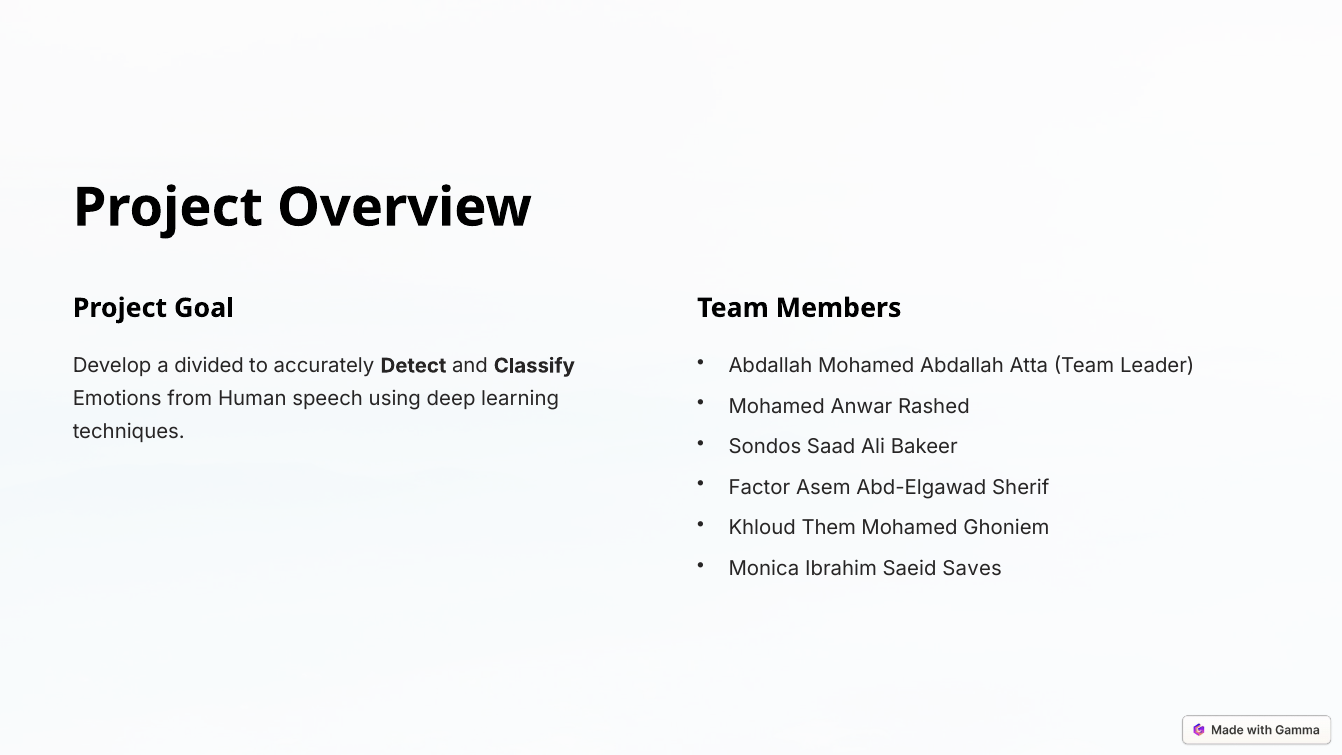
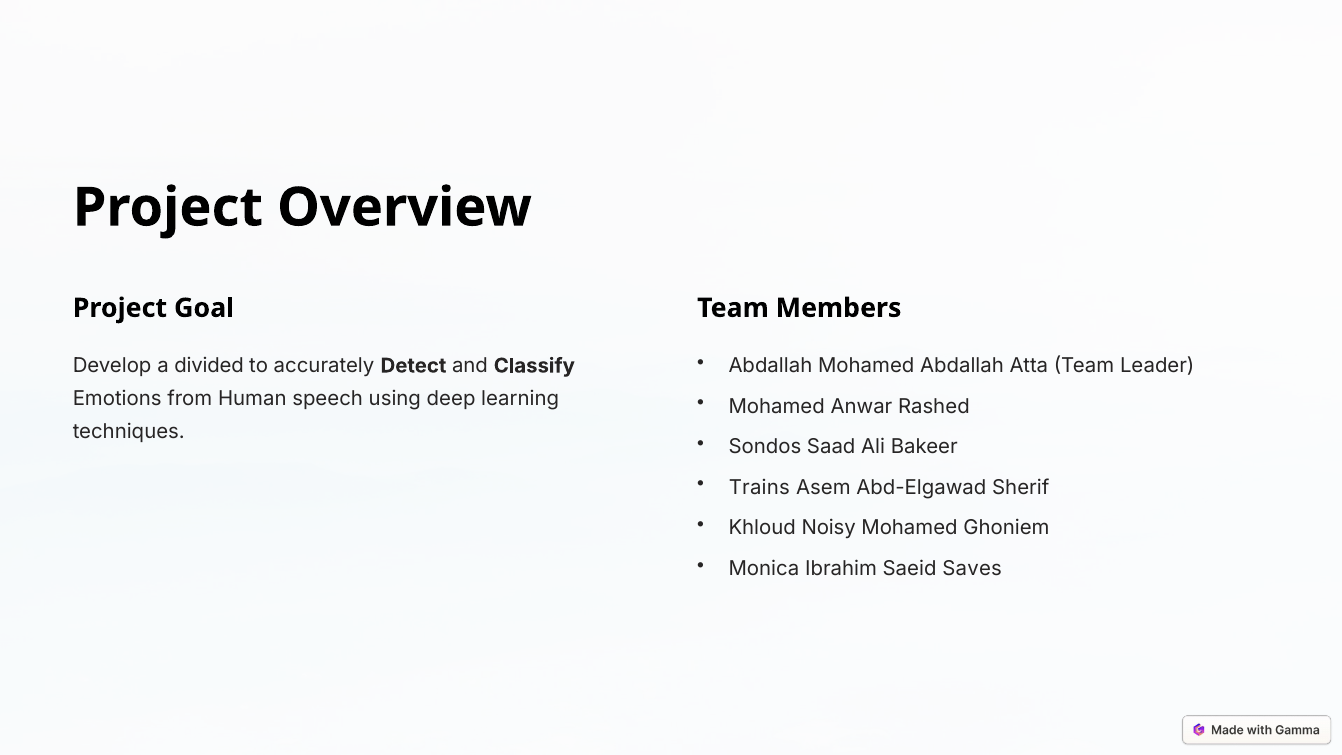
Factor: Factor -> Trains (759, 487)
Them: Them -> Noisy (829, 528)
